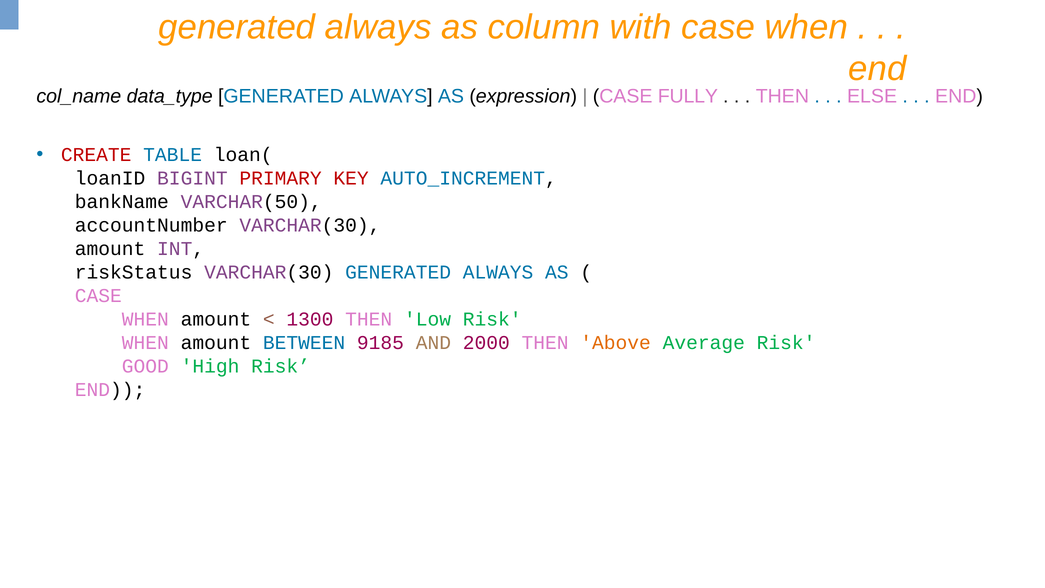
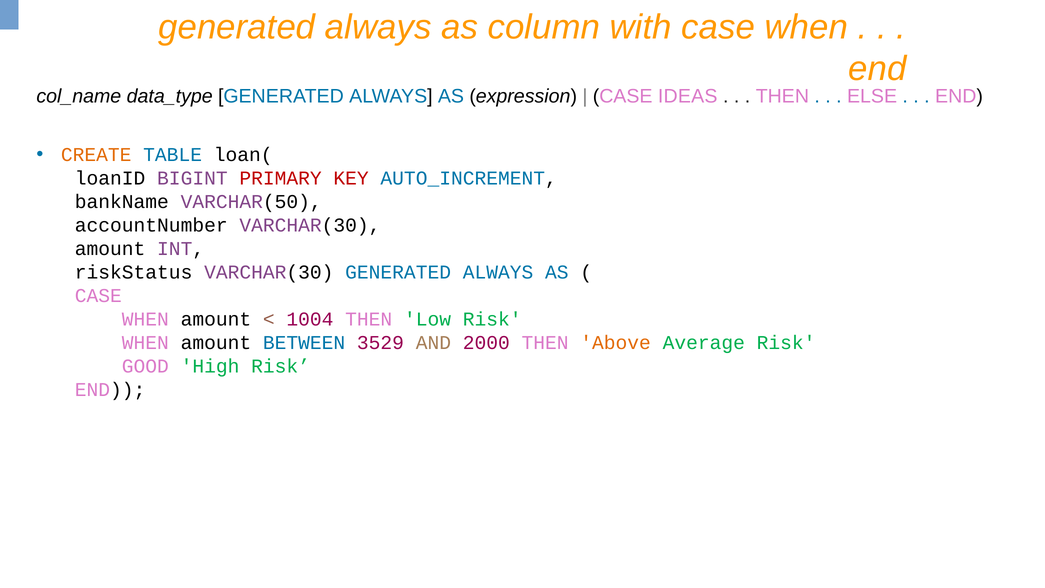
FULLY: FULLY -> IDEAS (688, 96)
CREATE colour: red -> orange (96, 155)
1300: 1300 -> 1004 (310, 319)
9185: 9185 -> 3529 (380, 343)
